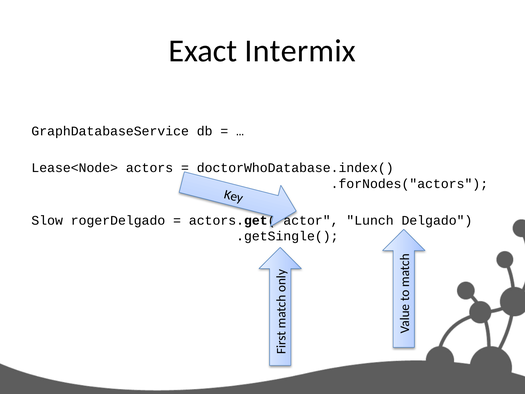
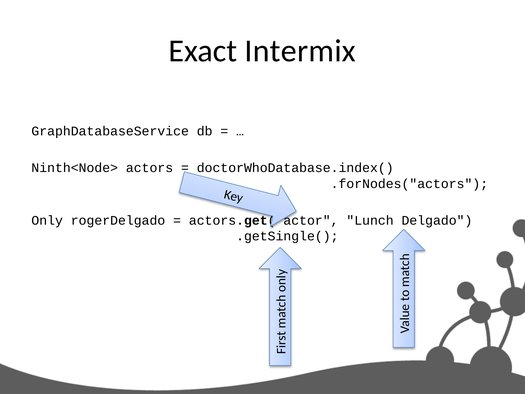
Lease<Node>: Lease<Node> -> Ninth<Node> (75, 168)
Slow: Slow -> Only (47, 220)
